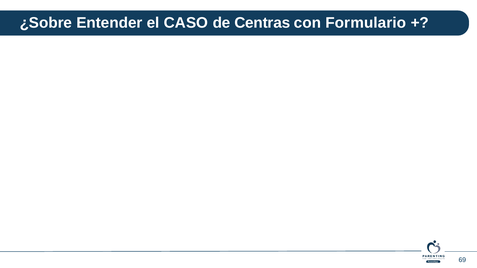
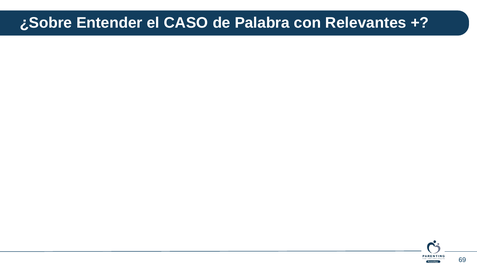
Centras: Centras -> Palabra (262, 23)
Formulario: Formulario -> Relevantes (366, 23)
